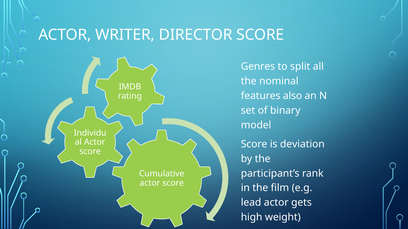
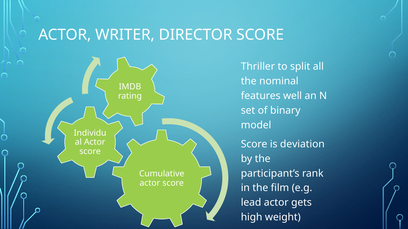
Genres: Genres -> Thriller (258, 67)
also: also -> well (293, 96)
